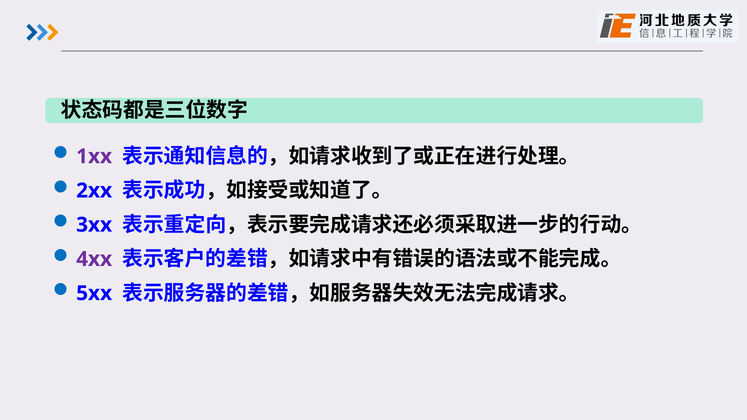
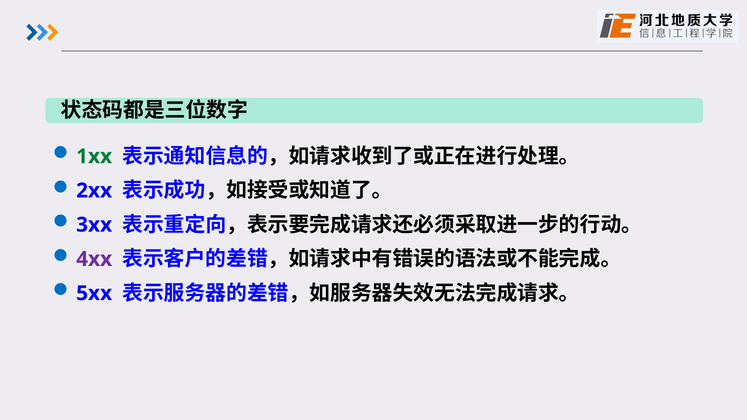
1xx colour: purple -> green (94, 156)
